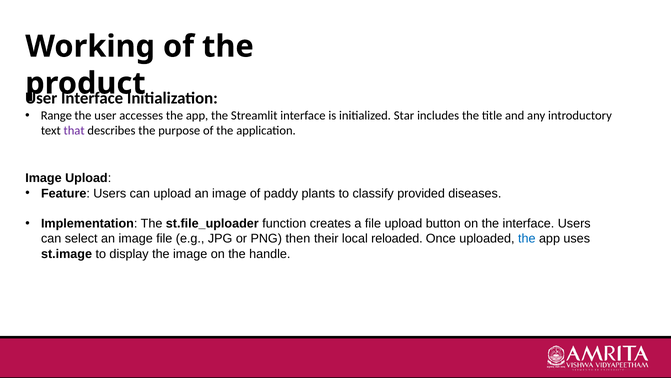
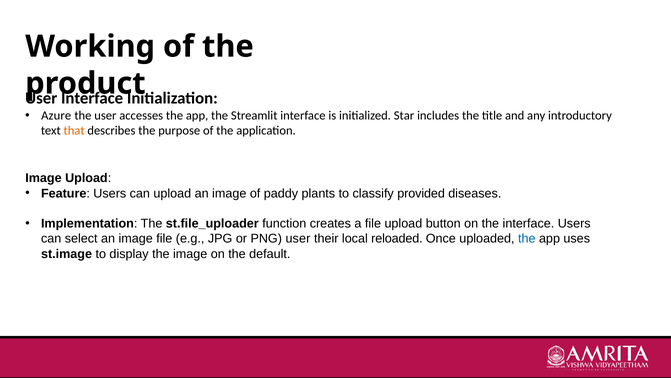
Range: Range -> Azure (56, 115)
that colour: purple -> orange (74, 131)
PNG then: then -> user (298, 238)
handle: handle -> default (270, 254)
